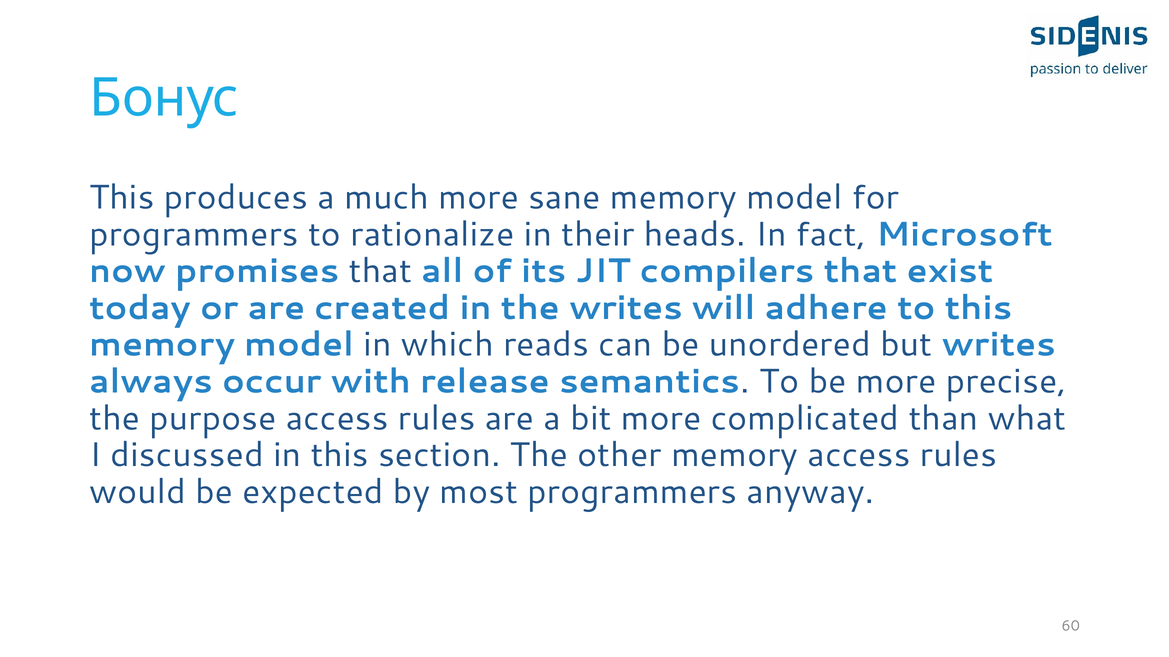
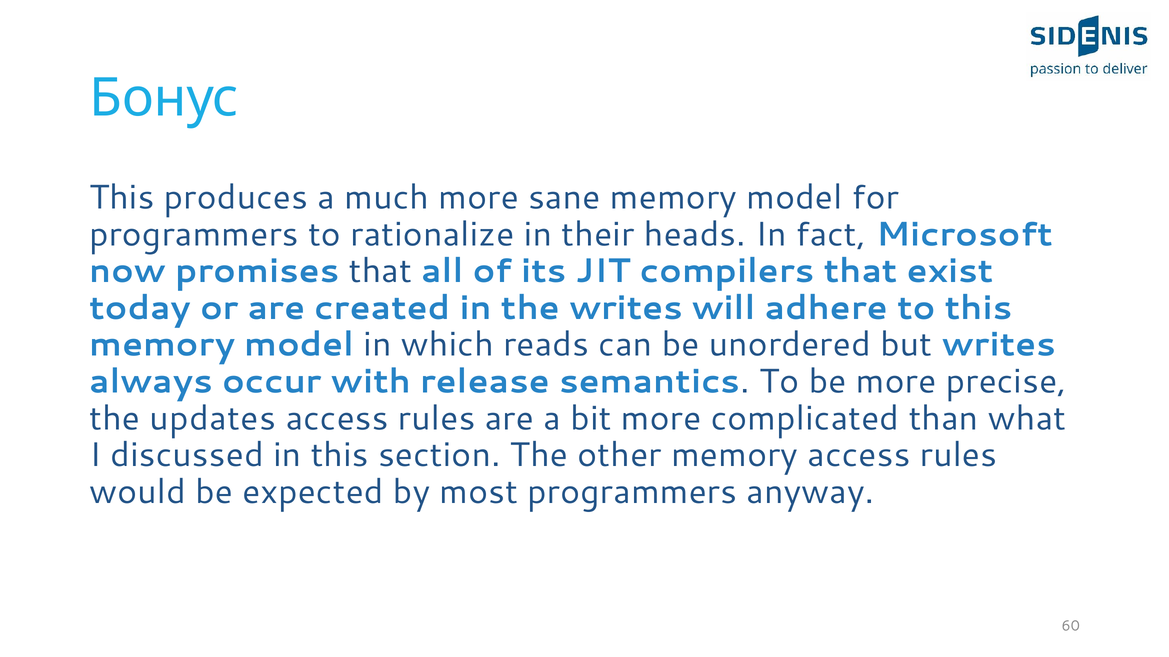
purpose: purpose -> updates (213, 419)
